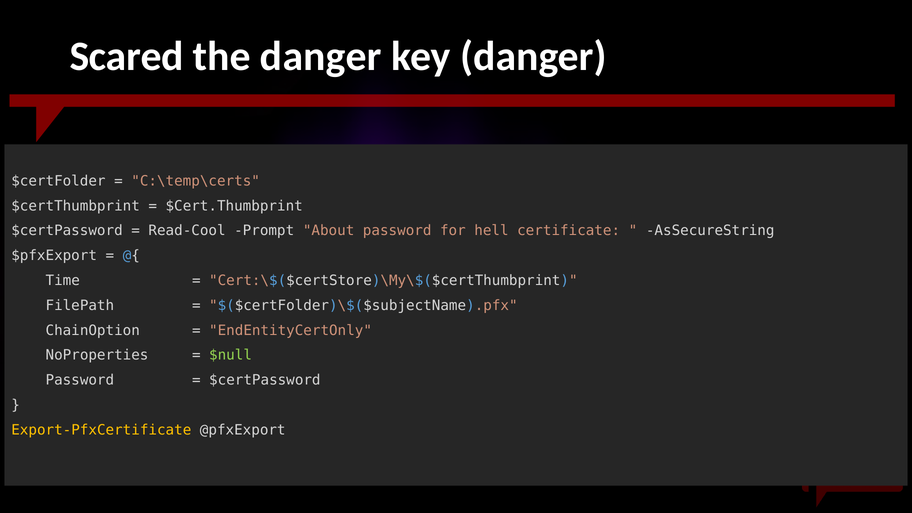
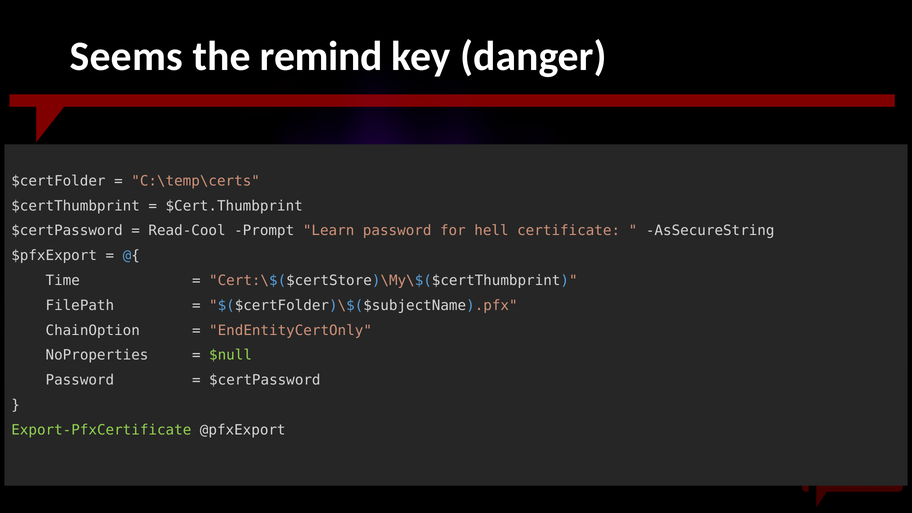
Scared: Scared -> Seems (126, 57)
the danger: danger -> remind (321, 57)
About: About -> Learn (329, 231)
Export-PfxCertificate colour: yellow -> light green (101, 430)
